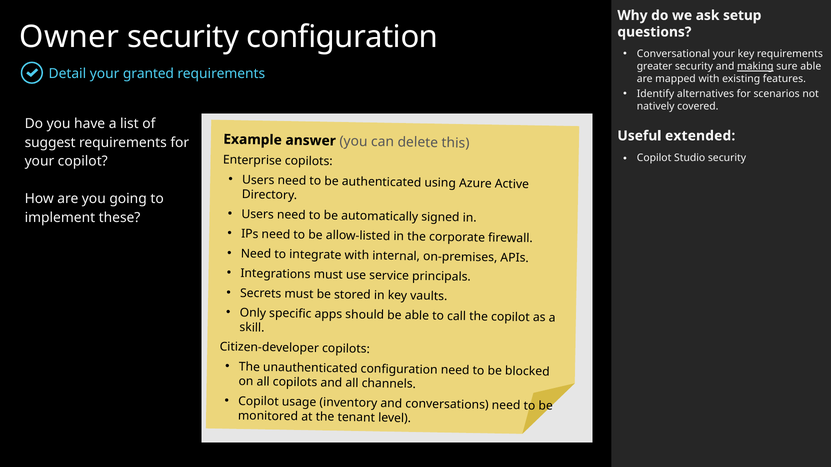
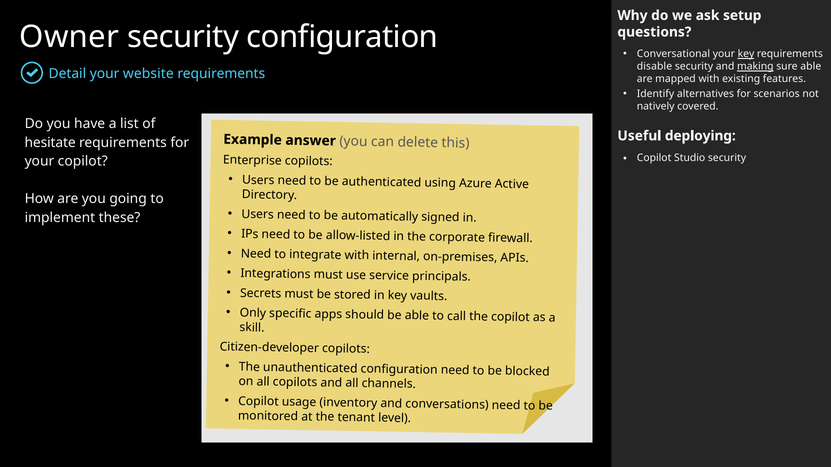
key underline: none -> present (746, 54)
greater: greater -> disable (654, 67)
granted: granted -> website (148, 74)
extended: extended -> deploying (700, 136)
suggest: suggest -> hesitate (50, 143)
